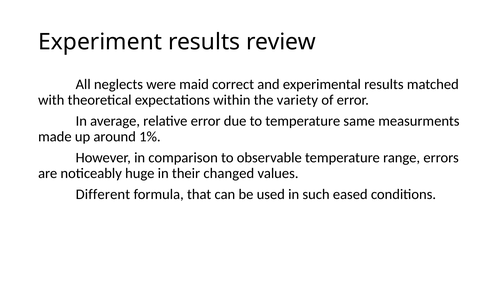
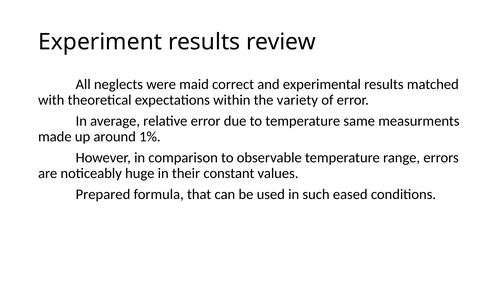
changed: changed -> constant (229, 174)
Different: Different -> Prepared (103, 194)
